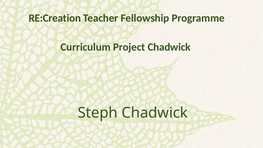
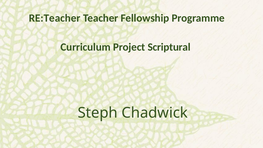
RE:Creation: RE:Creation -> RE:Teacher (55, 18)
Project Chadwick: Chadwick -> Scriptural (169, 47)
